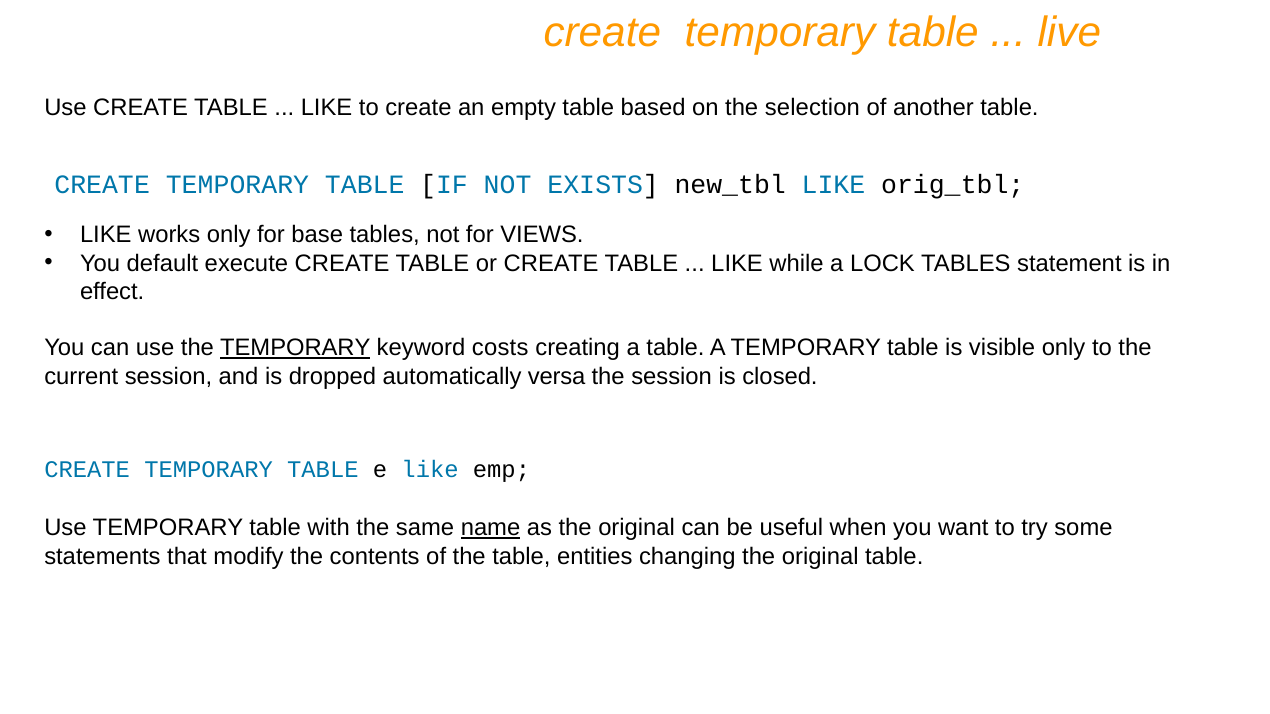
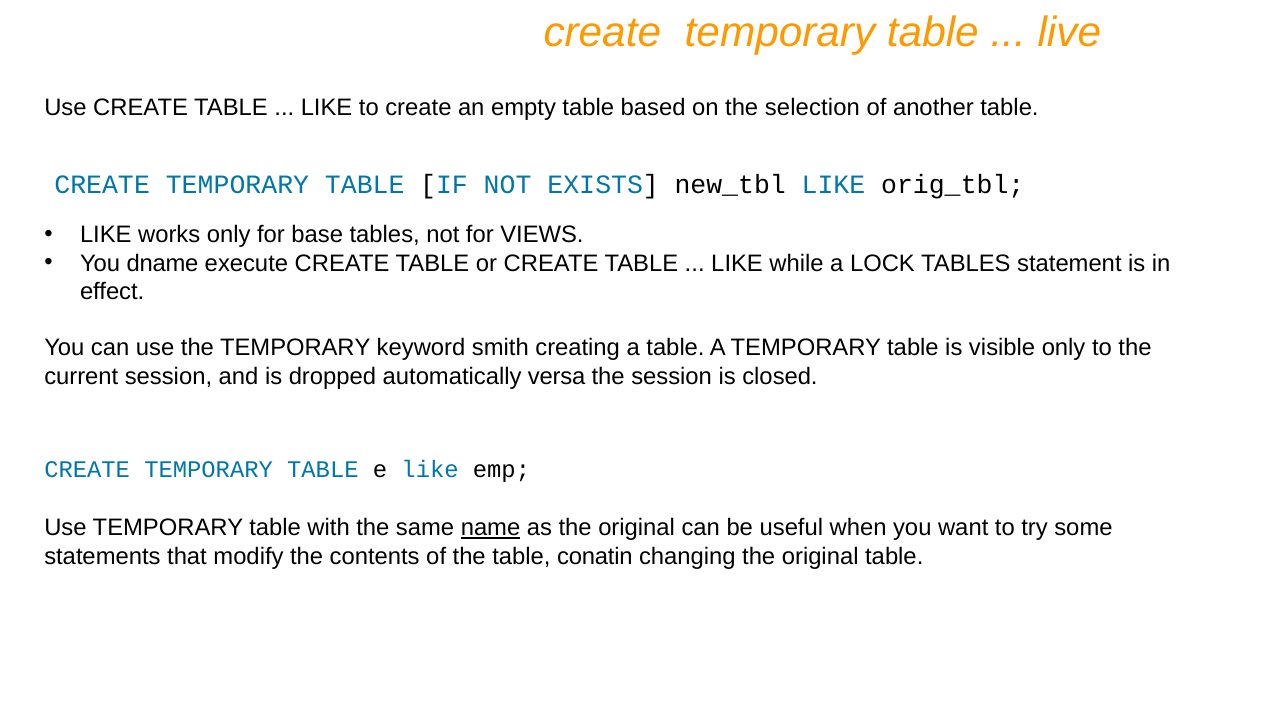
default: default -> dname (163, 263)
TEMPORARY underline: present -> none (295, 348)
costs: costs -> smith (500, 348)
entities: entities -> conatin (595, 557)
